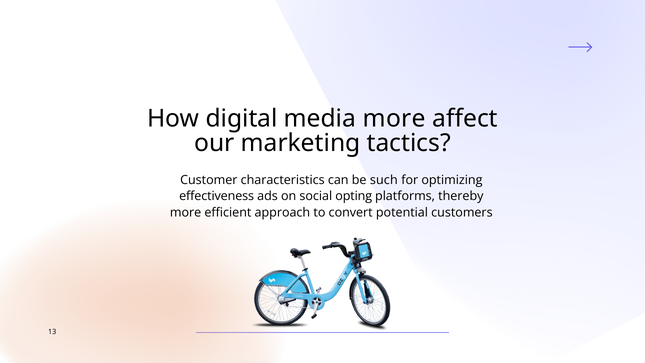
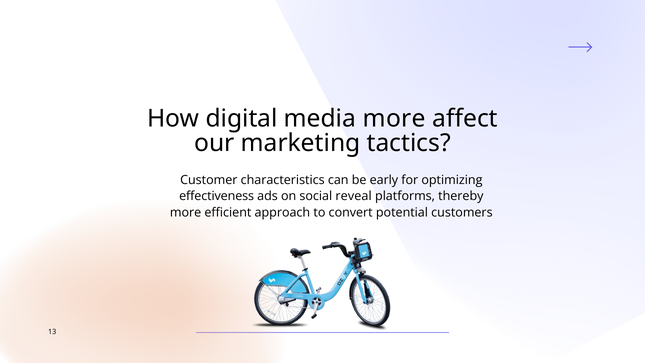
such: such -> early (384, 180)
opting: opting -> reveal (354, 196)
